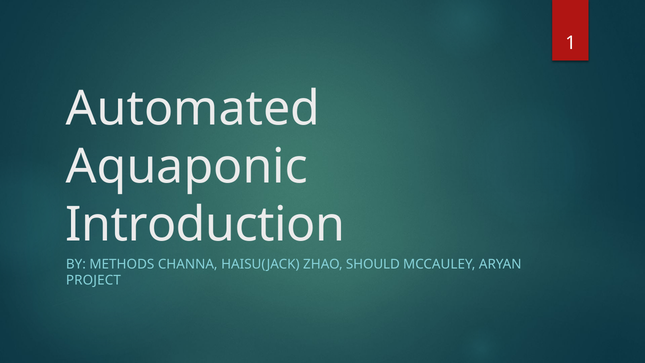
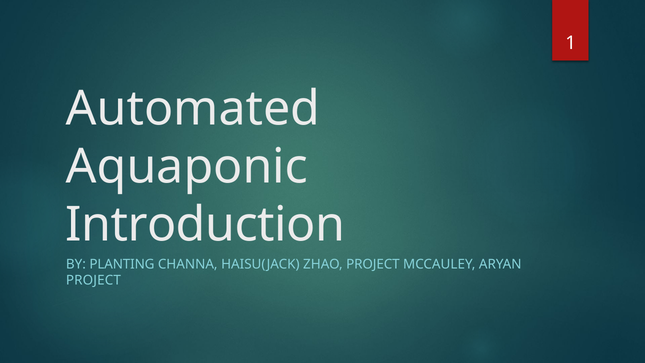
METHODS: METHODS -> PLANTING (122, 264)
ZHAO SHOULD: SHOULD -> PROJECT (373, 264)
